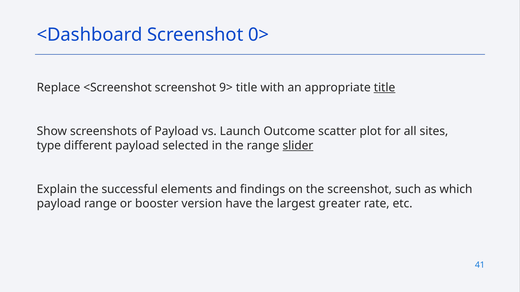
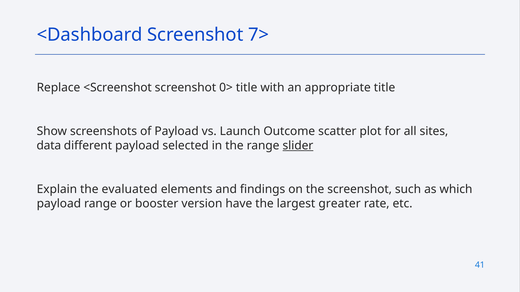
0>: 0> -> 7> (259, 35)
9>: 9> -> 0> (226, 88)
title underline: present -> none (385, 88)
type: type -> data (49, 146)
successful: successful -> evaluated (130, 190)
